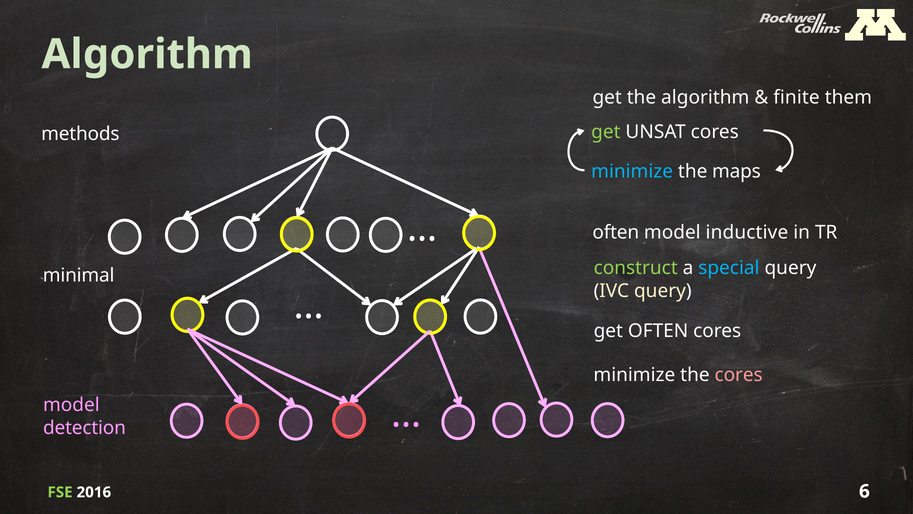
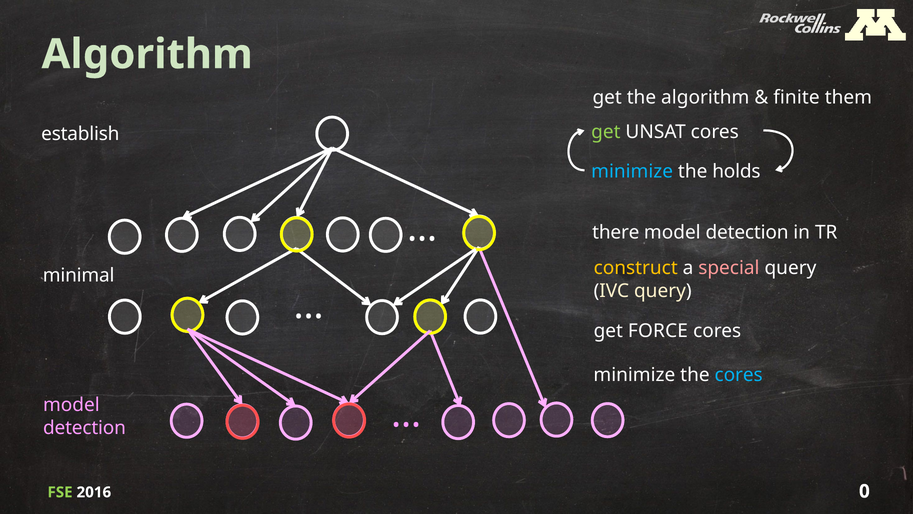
methods: methods -> establish (80, 134)
maps: maps -> holds (736, 171)
often: often -> there (616, 232)
inductive: inductive -> detection (747, 232)
construct colour: light green -> yellow (636, 268)
special colour: light blue -> pink (729, 268)
get OFTEN: OFTEN -> FORCE (658, 330)
cores colour: pink -> light blue (739, 375)
6: 6 -> 0 (864, 491)
